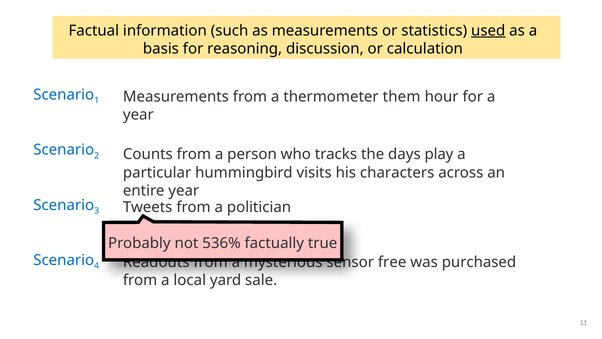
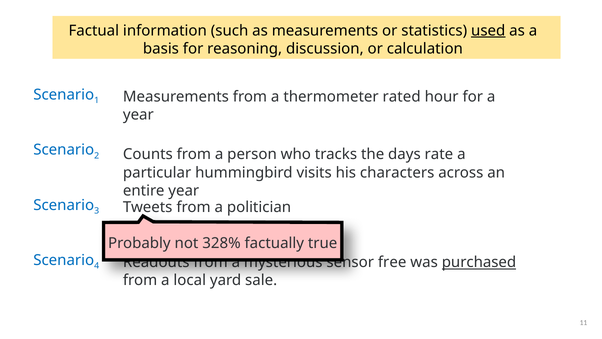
them: them -> rated (402, 97)
play: play -> rate (439, 154)
536%: 536% -> 328% (221, 243)
purchased underline: none -> present (479, 262)
